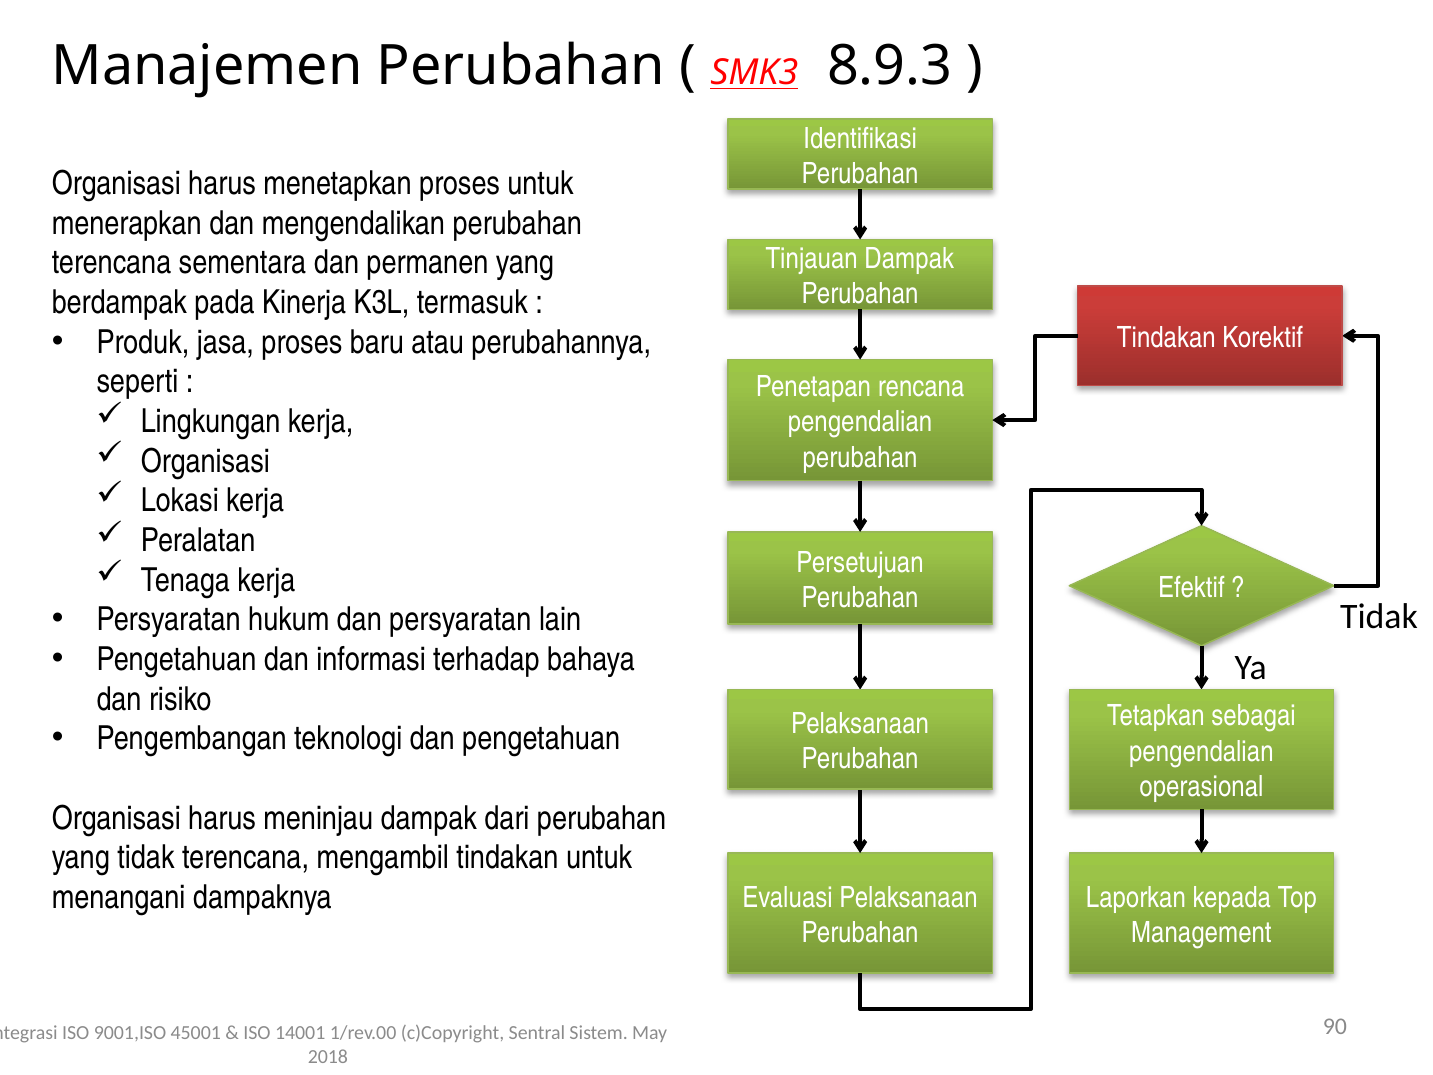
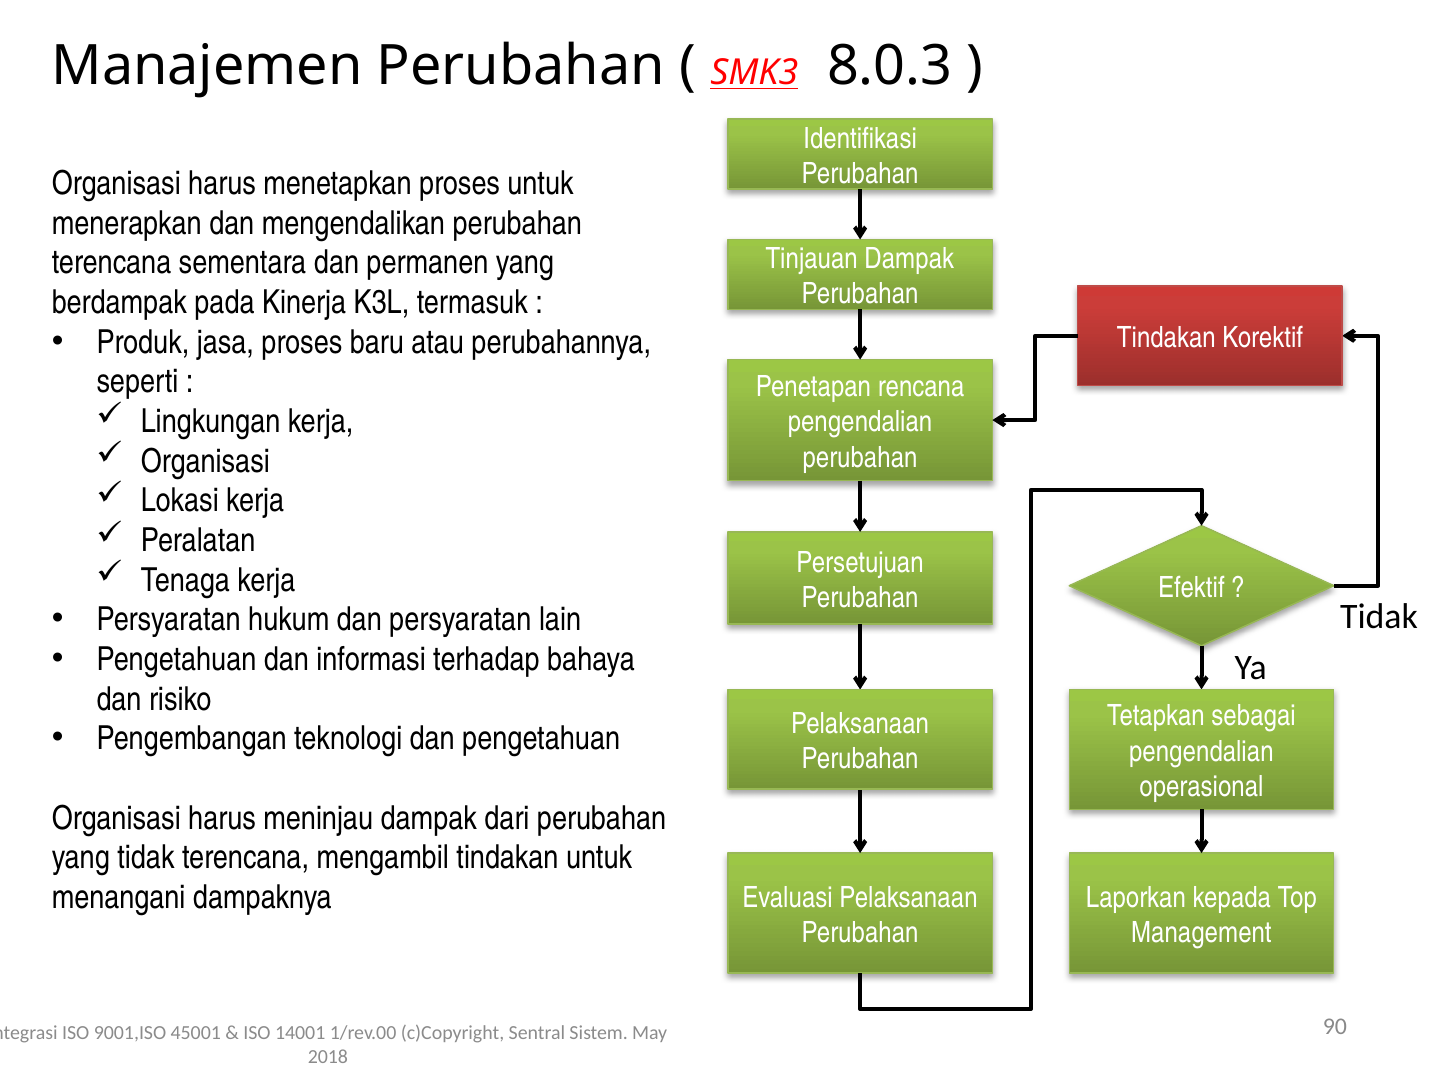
8.9.3: 8.9.3 -> 8.0.3 (890, 66)
